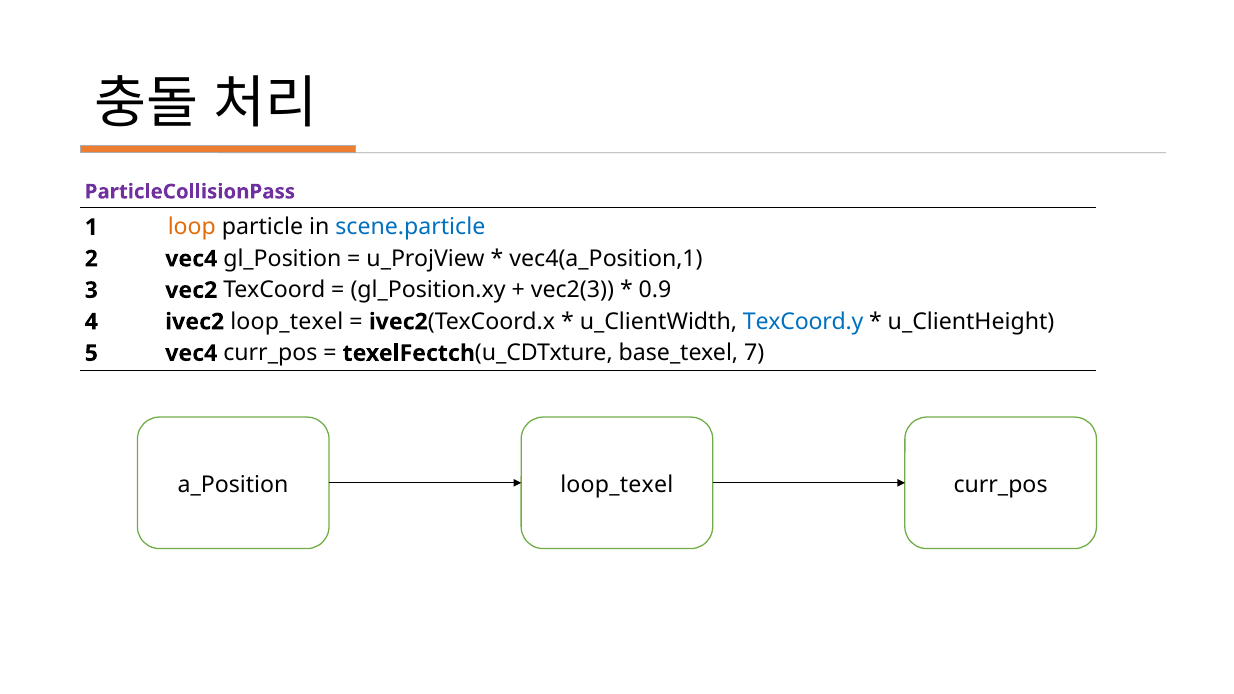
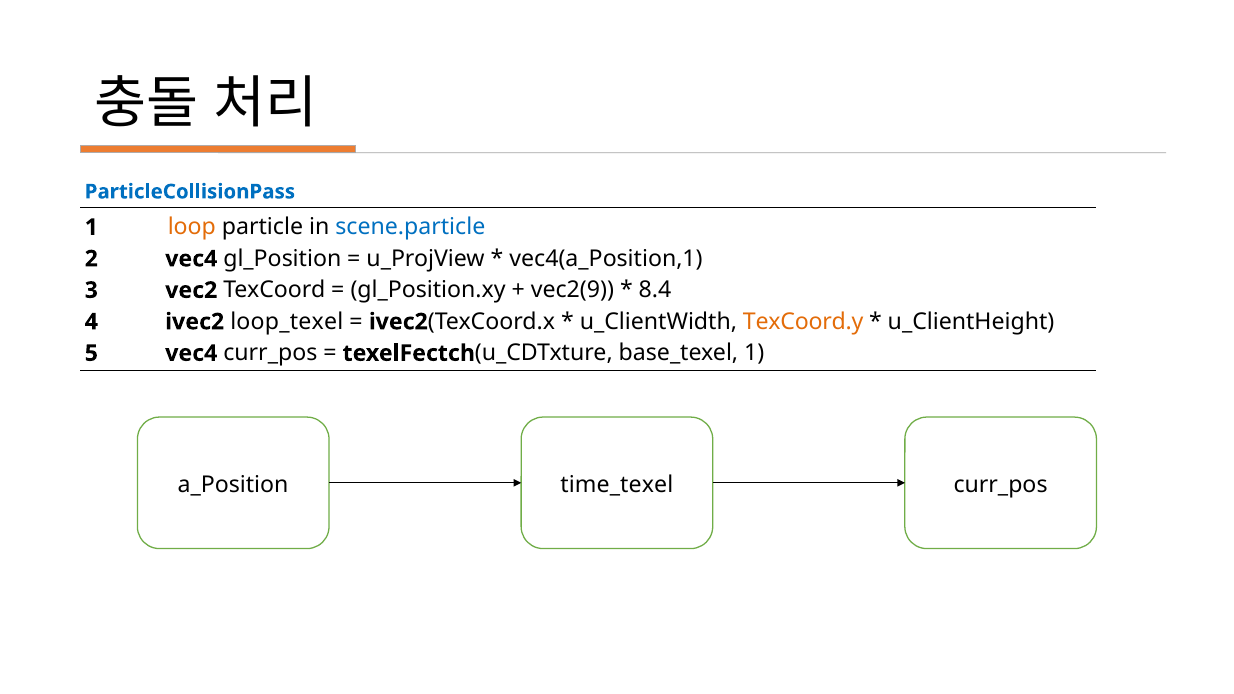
ParticleCollisionPass colour: purple -> blue (190, 192)
vec2(3: vec2(3 -> vec2(9 (572, 290)
0.9: 0.9 -> 8.4 (655, 290)
TexCoord.y colour: blue -> orange (803, 322)
base_texel 7: 7 -> 1 (754, 353)
a_Position loop_texel: loop_texel -> time_texel (617, 485)
